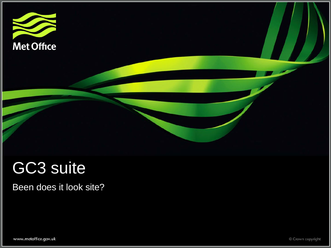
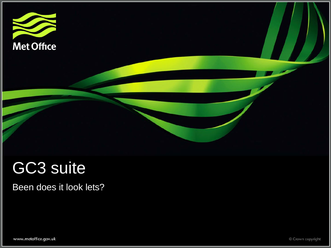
site: site -> lets (95, 188)
